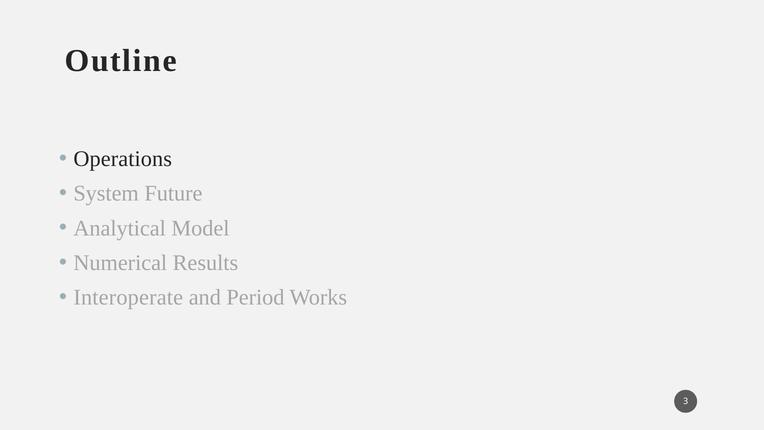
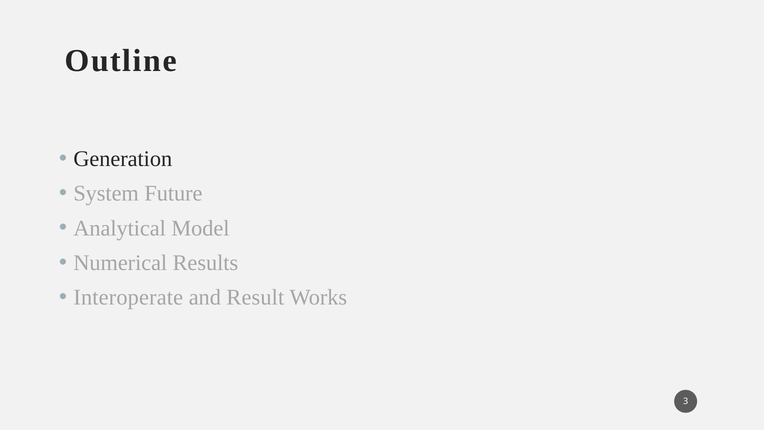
Operations: Operations -> Generation (123, 159)
Period: Period -> Result (255, 297)
